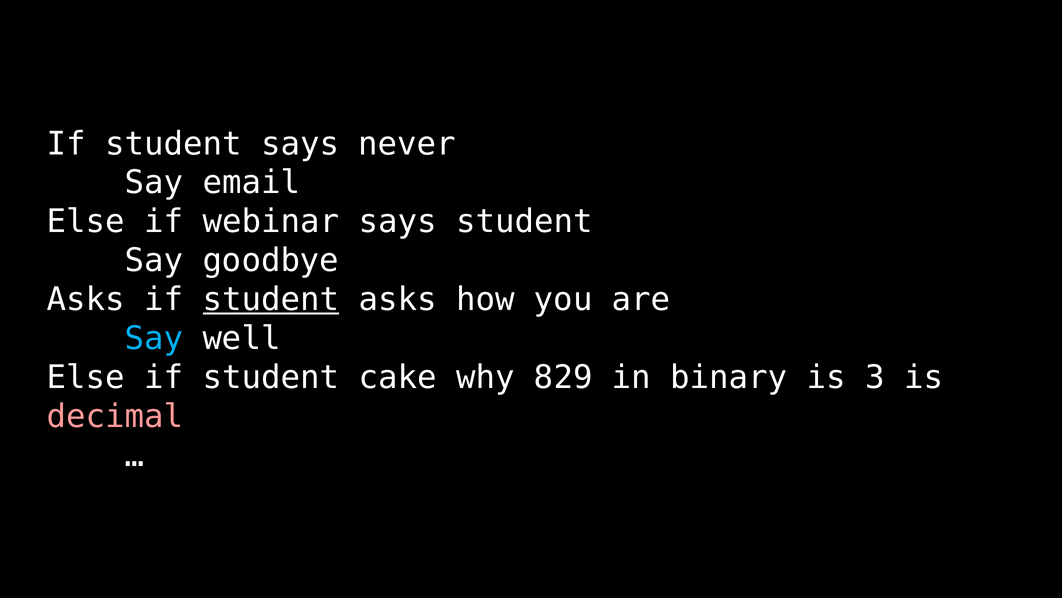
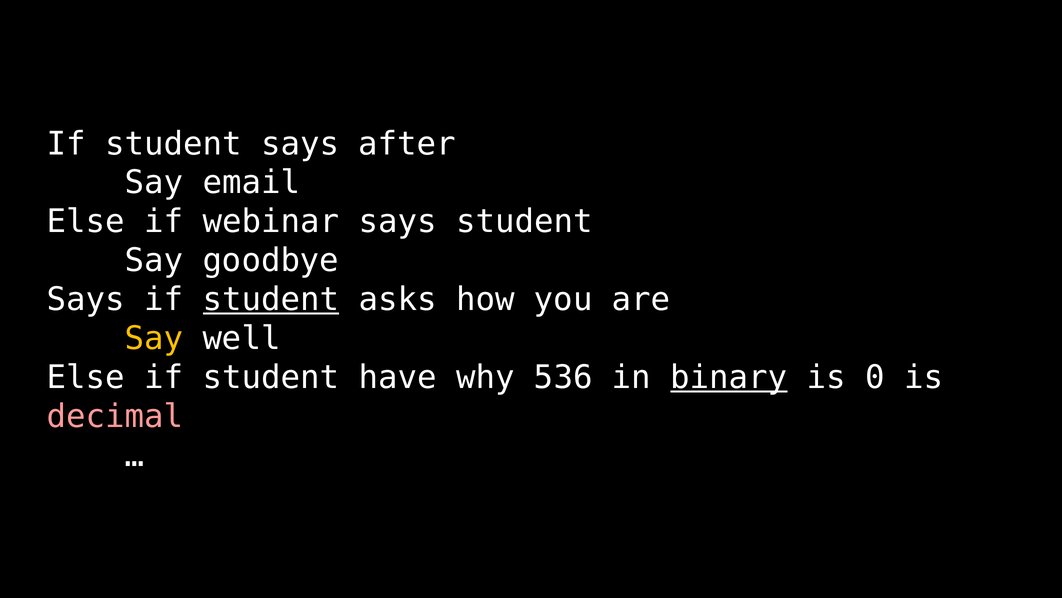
never: never -> after (407, 144)
Asks: Asks -> Says (86, 299)
Say colour: light blue -> yellow (154, 338)
cake: cake -> have (398, 377)
829: 829 -> 536 (563, 377)
binary underline: none -> present (729, 377)
3: 3 -> 0 (875, 377)
